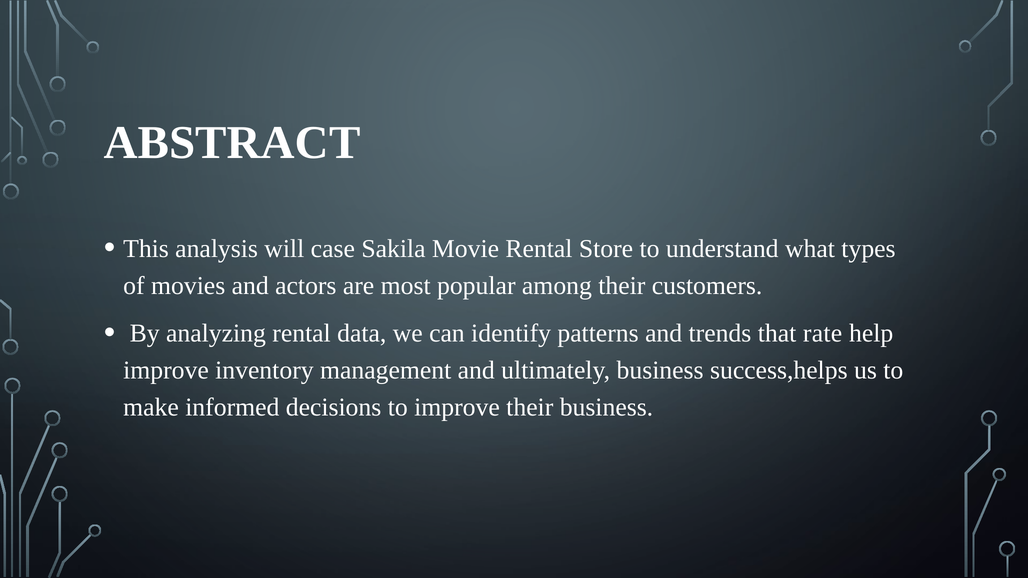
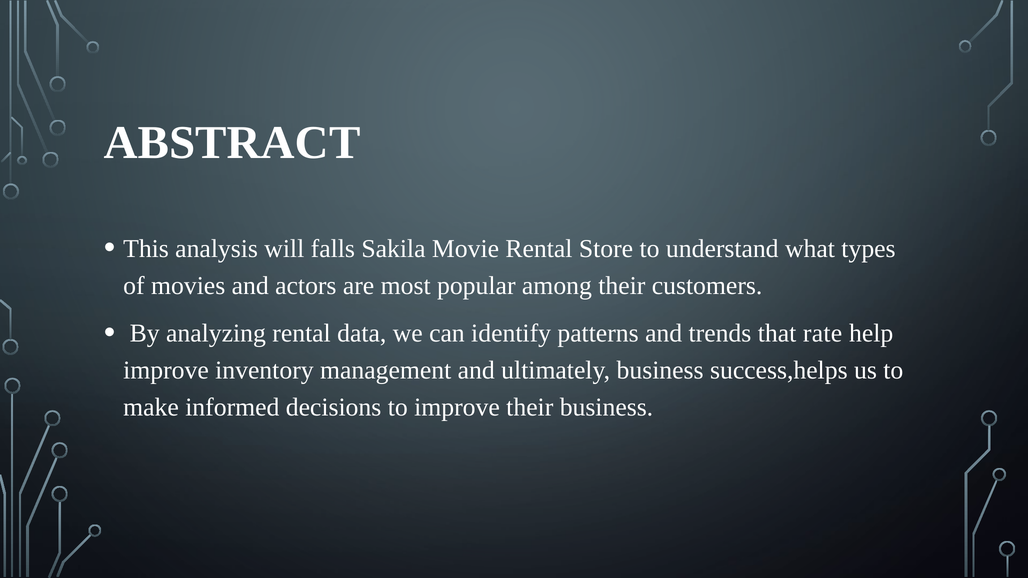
case: case -> falls (333, 249)
